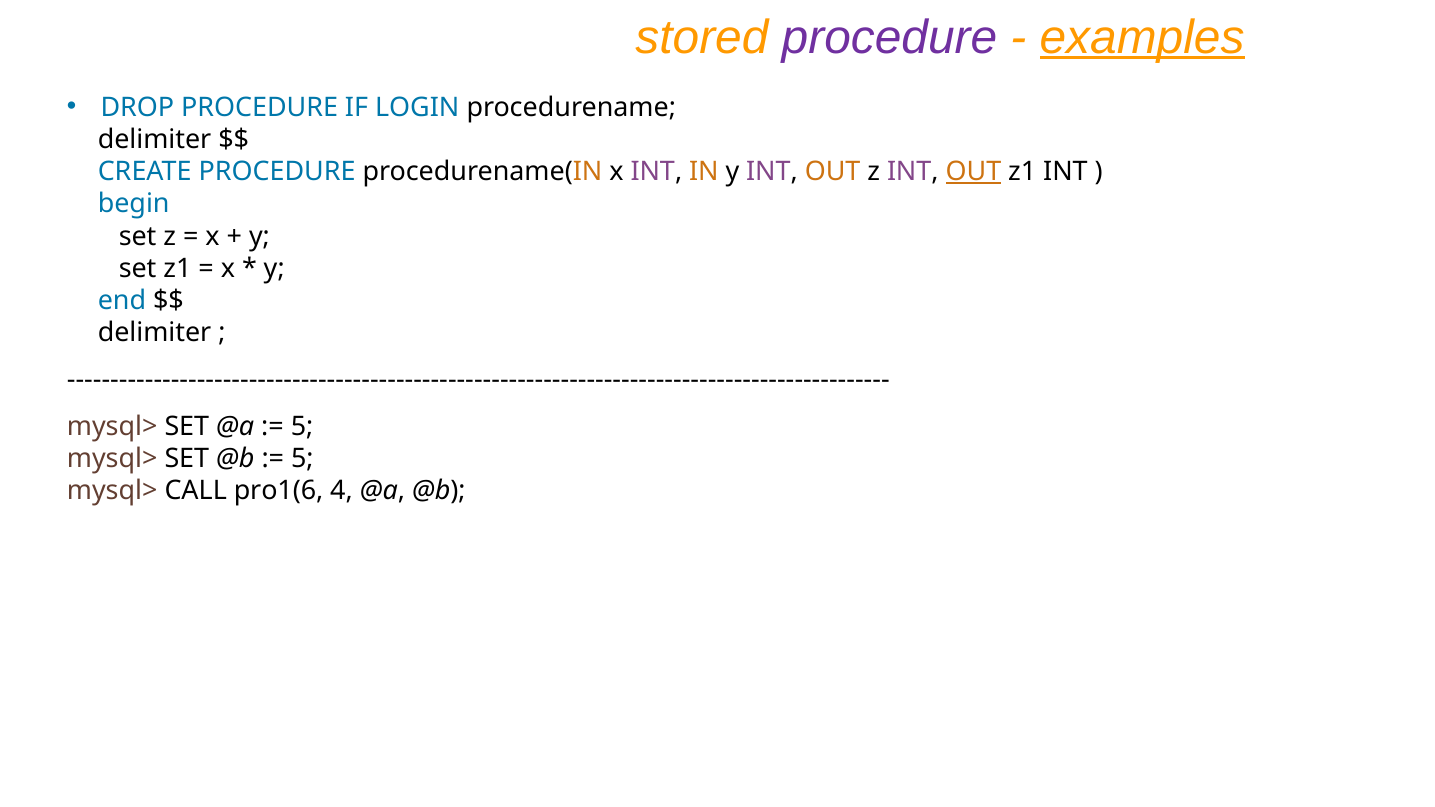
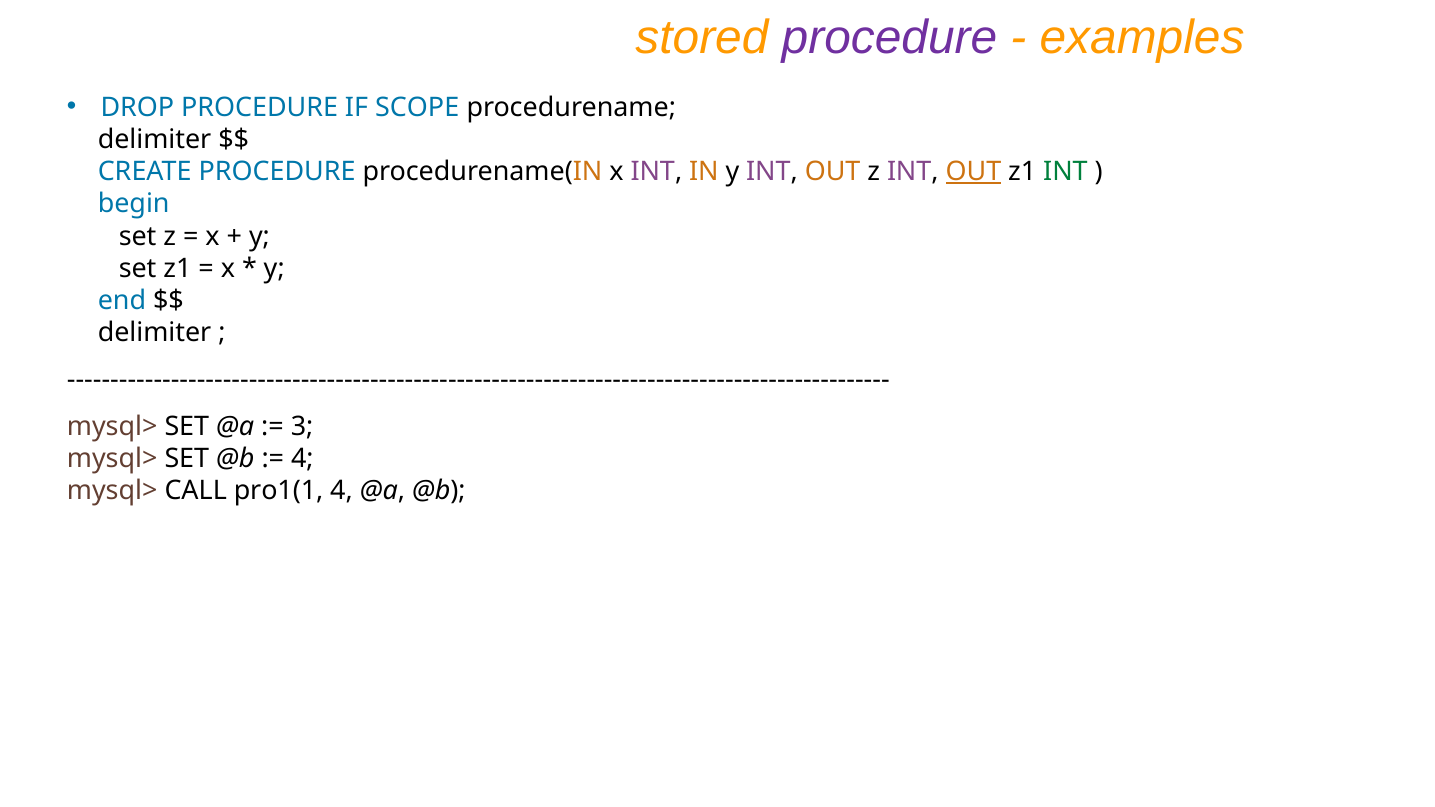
examples underline: present -> none (1142, 37)
LOGIN: LOGIN -> SCOPE (417, 107)
INT colour: black -> green (1065, 172)
5: 5 -> 3 (302, 426)
5: 5 -> 4 (302, 459)
pro1(6: pro1(6 -> pro1(1 (279, 491)
